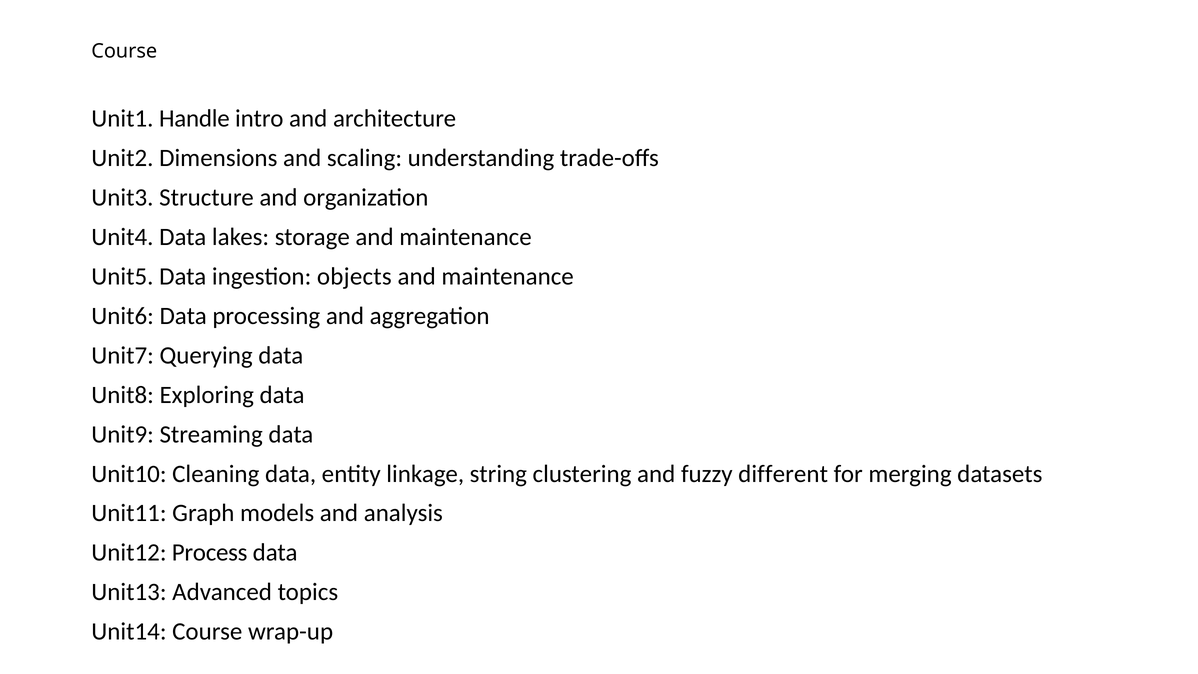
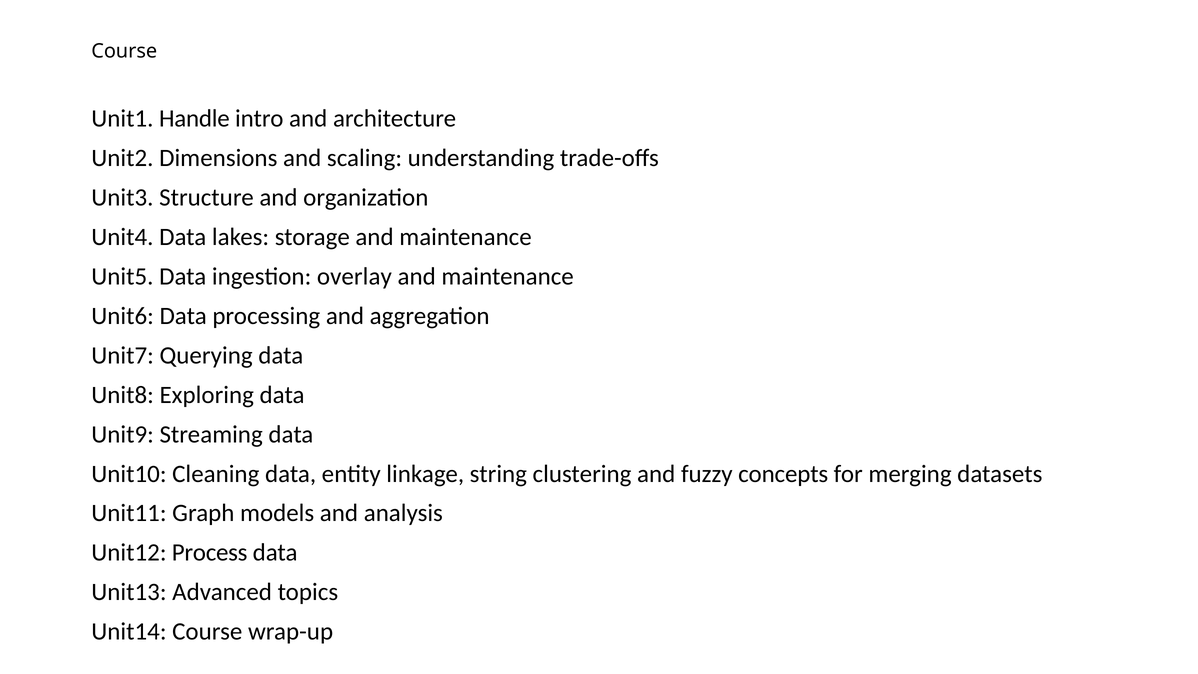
objects: objects -> overlay (354, 276)
different: different -> concepts (783, 474)
